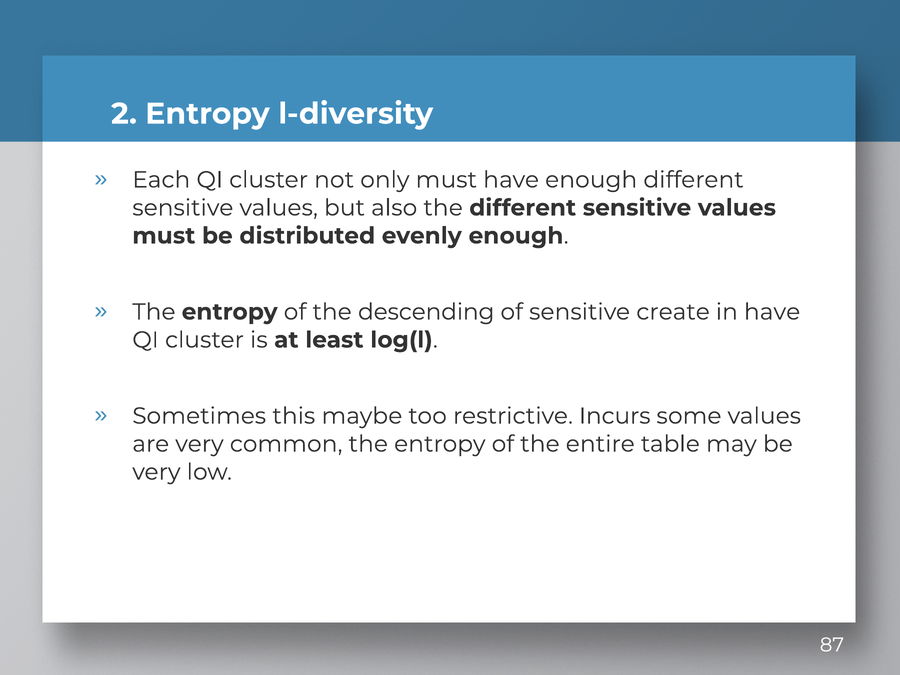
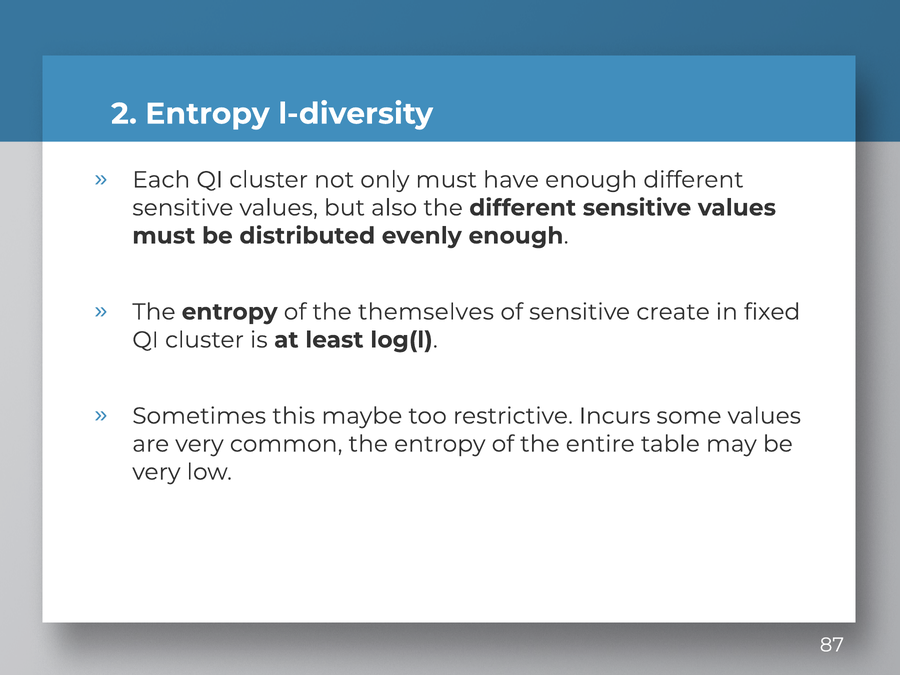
descending: descending -> themselves (426, 312)
in have: have -> fixed (772, 312)
